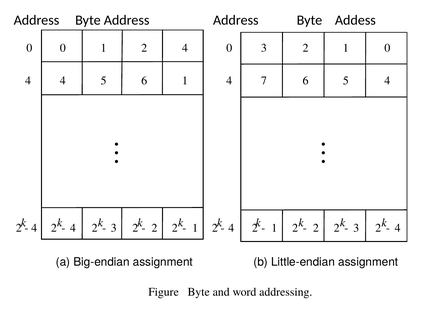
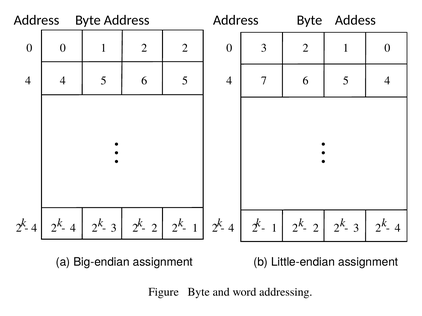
2 4: 4 -> 2 (185, 48)
5 6 1: 1 -> 5 (185, 81)
